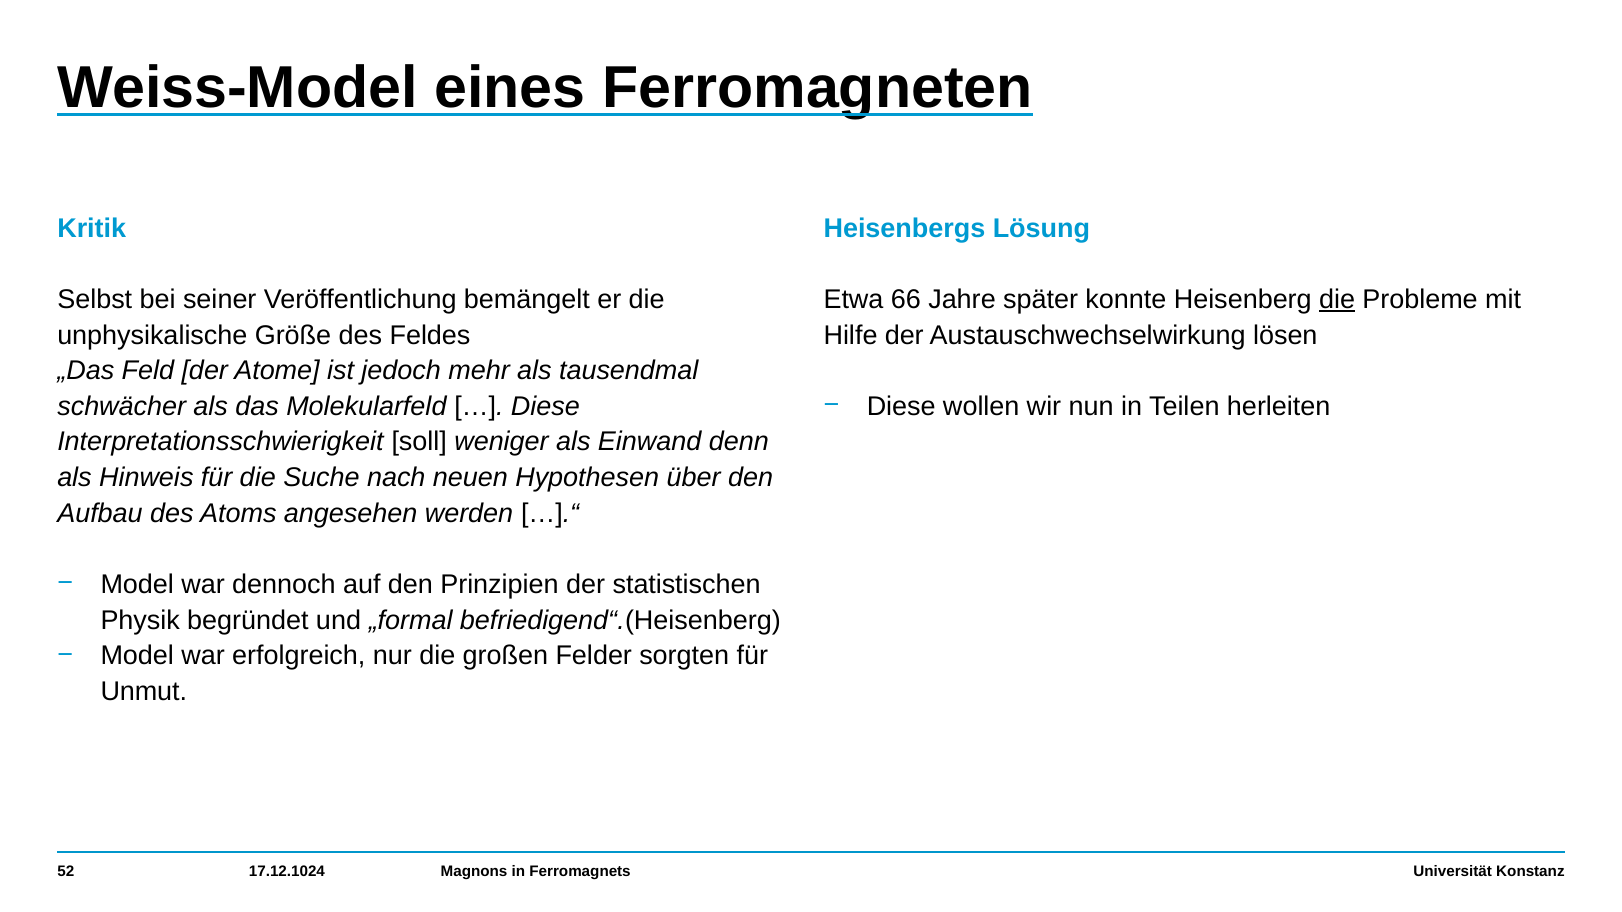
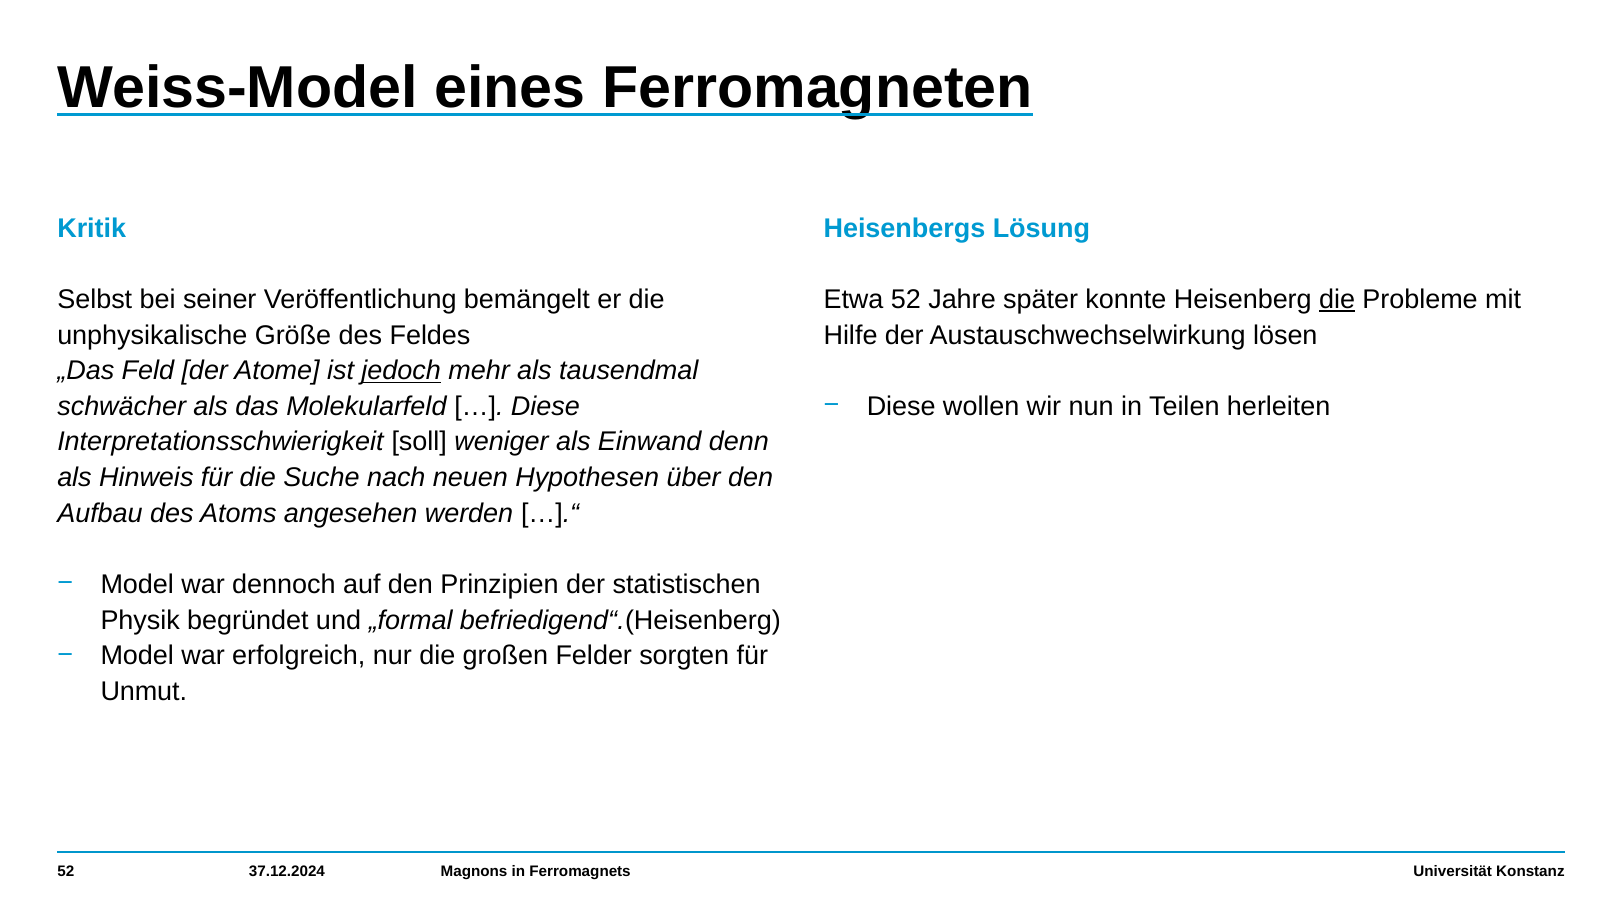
Etwa 66: 66 -> 52 (906, 300)
jedoch underline: none -> present (401, 371)
17.12.1024: 17.12.1024 -> 37.12.2024 (287, 872)
